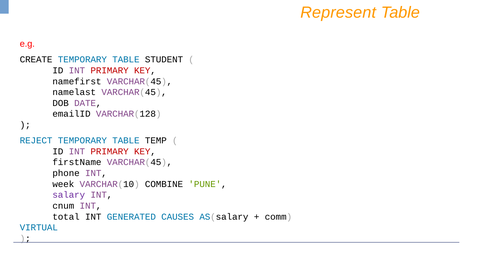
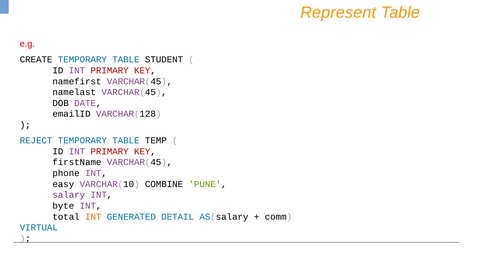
week: week -> easy (63, 184)
cnum: cnum -> byte (63, 206)
INT colour: black -> orange (93, 217)
CAUSES: CAUSES -> DETAIL (178, 217)
